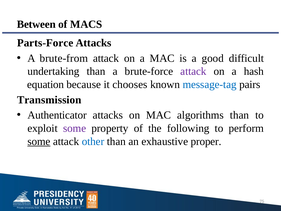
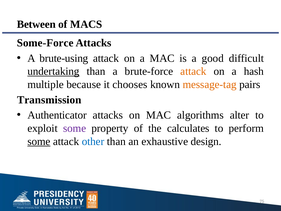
Parts-Force: Parts-Force -> Some-Force (45, 43)
brute-from: brute-from -> brute-using (64, 58)
undertaking underline: none -> present (53, 71)
attack colour: purple -> orange (193, 71)
equation: equation -> multiple (46, 84)
message-tag colour: blue -> orange (210, 84)
algorithms than: than -> alter (240, 115)
following: following -> calculates (188, 128)
proper: proper -> design (206, 141)
